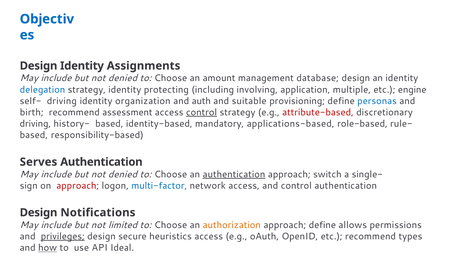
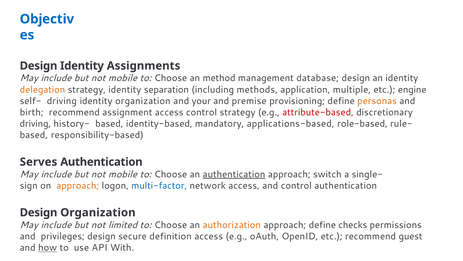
denied: denied -> mobile (123, 78)
amount: amount -> method (219, 78)
delegation colour: blue -> orange (42, 89)
protecting: protecting -> separation (166, 89)
involving: involving -> methods (257, 89)
auth: auth -> your (201, 101)
suitable: suitable -> premise (249, 101)
personas colour: blue -> orange (377, 101)
assessment: assessment -> assignment (127, 112)
control underline: present -> none (202, 112)
denied: denied -> mobile (123, 174)
approach colour: red -> orange (78, 185)
Design Notifications: Notifications -> Organization (98, 212)
allows: allows -> checks (353, 225)
privileges underline: present -> none (63, 236)
heuristics: heuristics -> definition (171, 236)
types: types -> guest (411, 236)
Ideal: Ideal -> With (122, 247)
